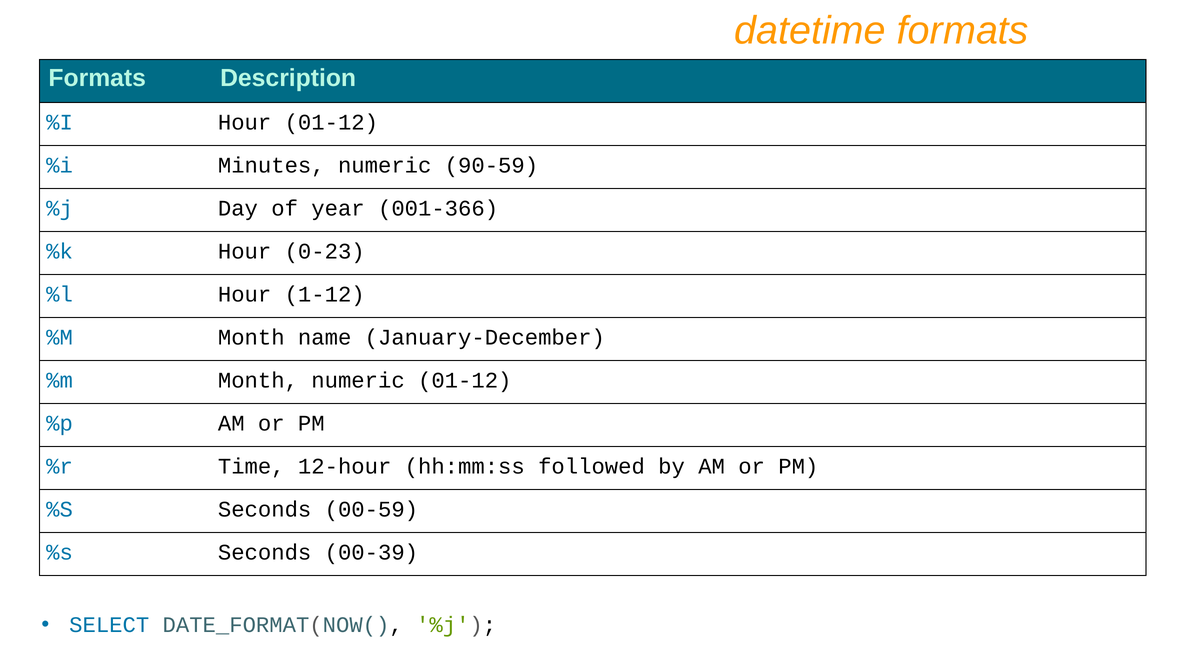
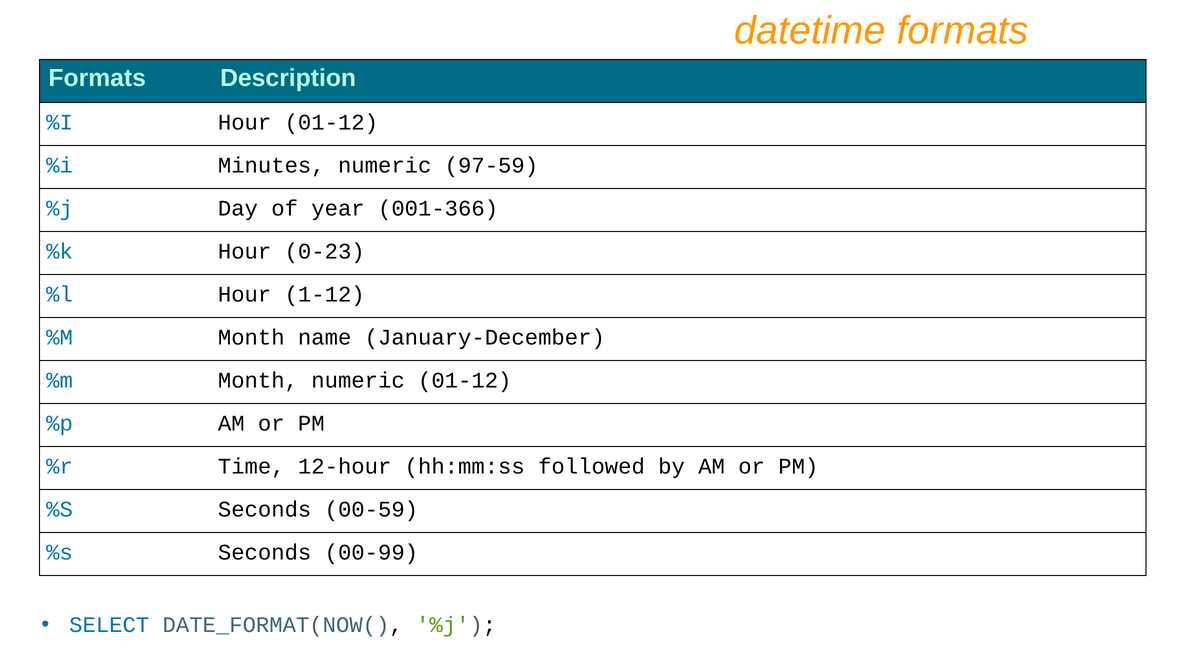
90-59: 90-59 -> 97-59 (491, 166)
00-39: 00-39 -> 00-99 (371, 553)
